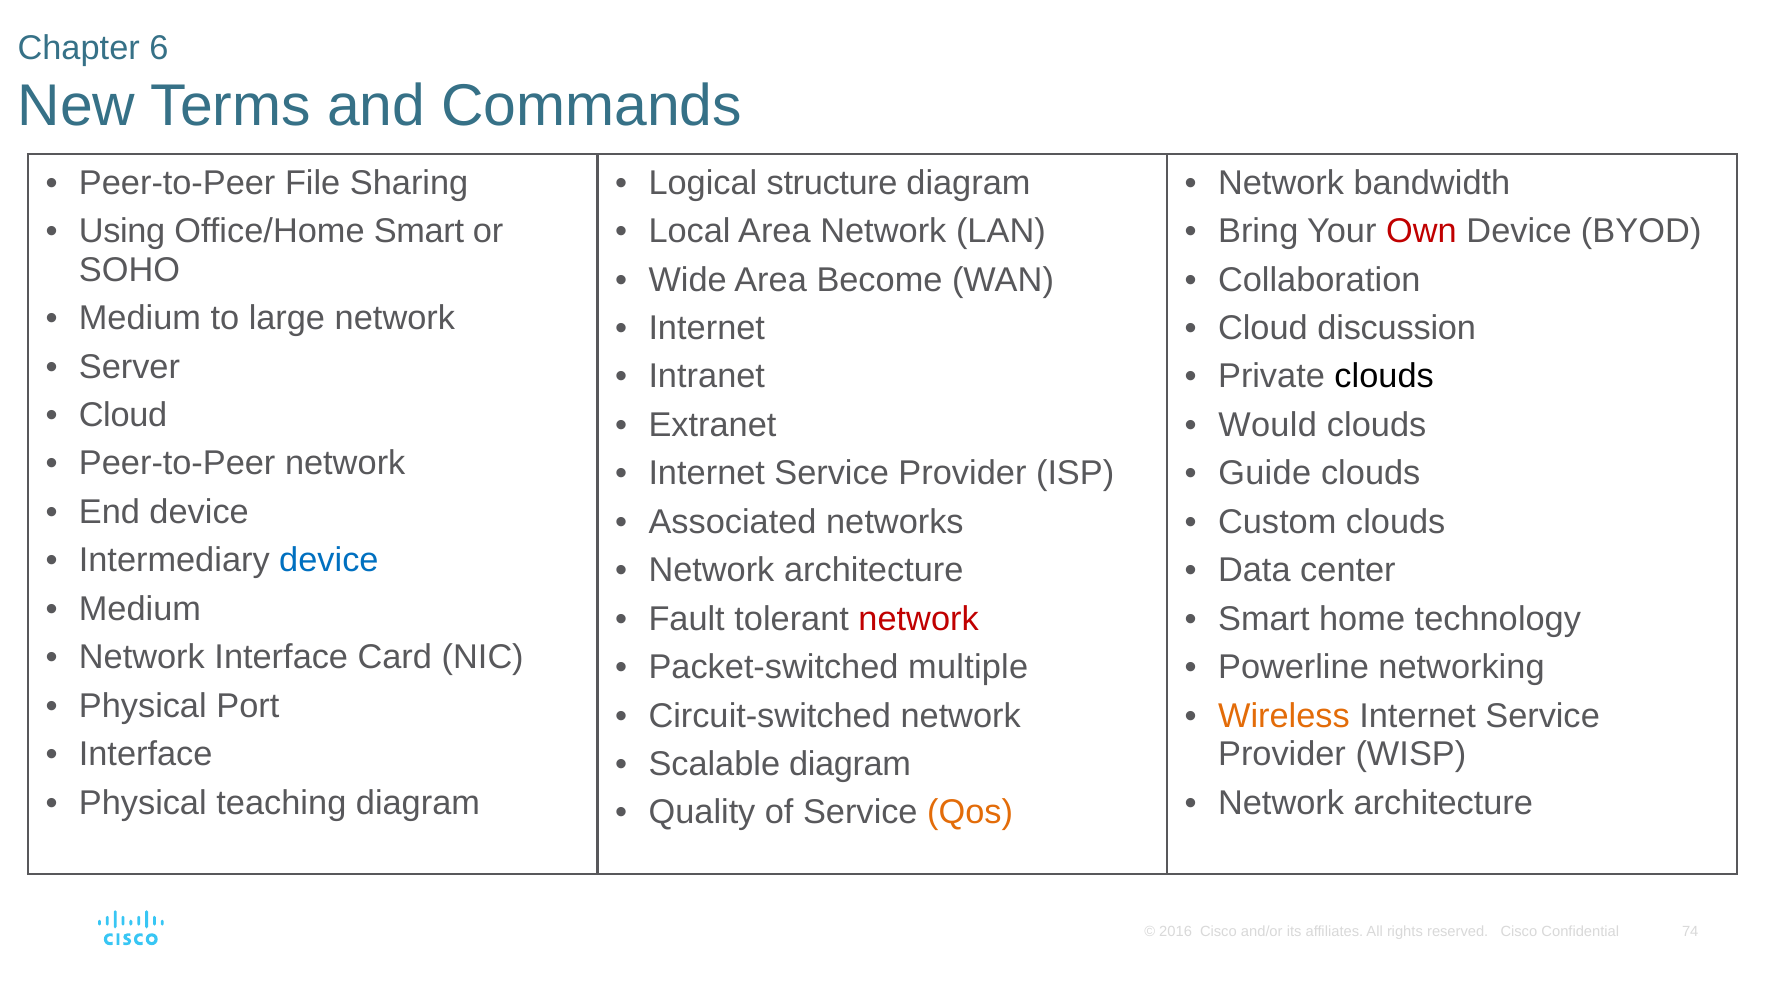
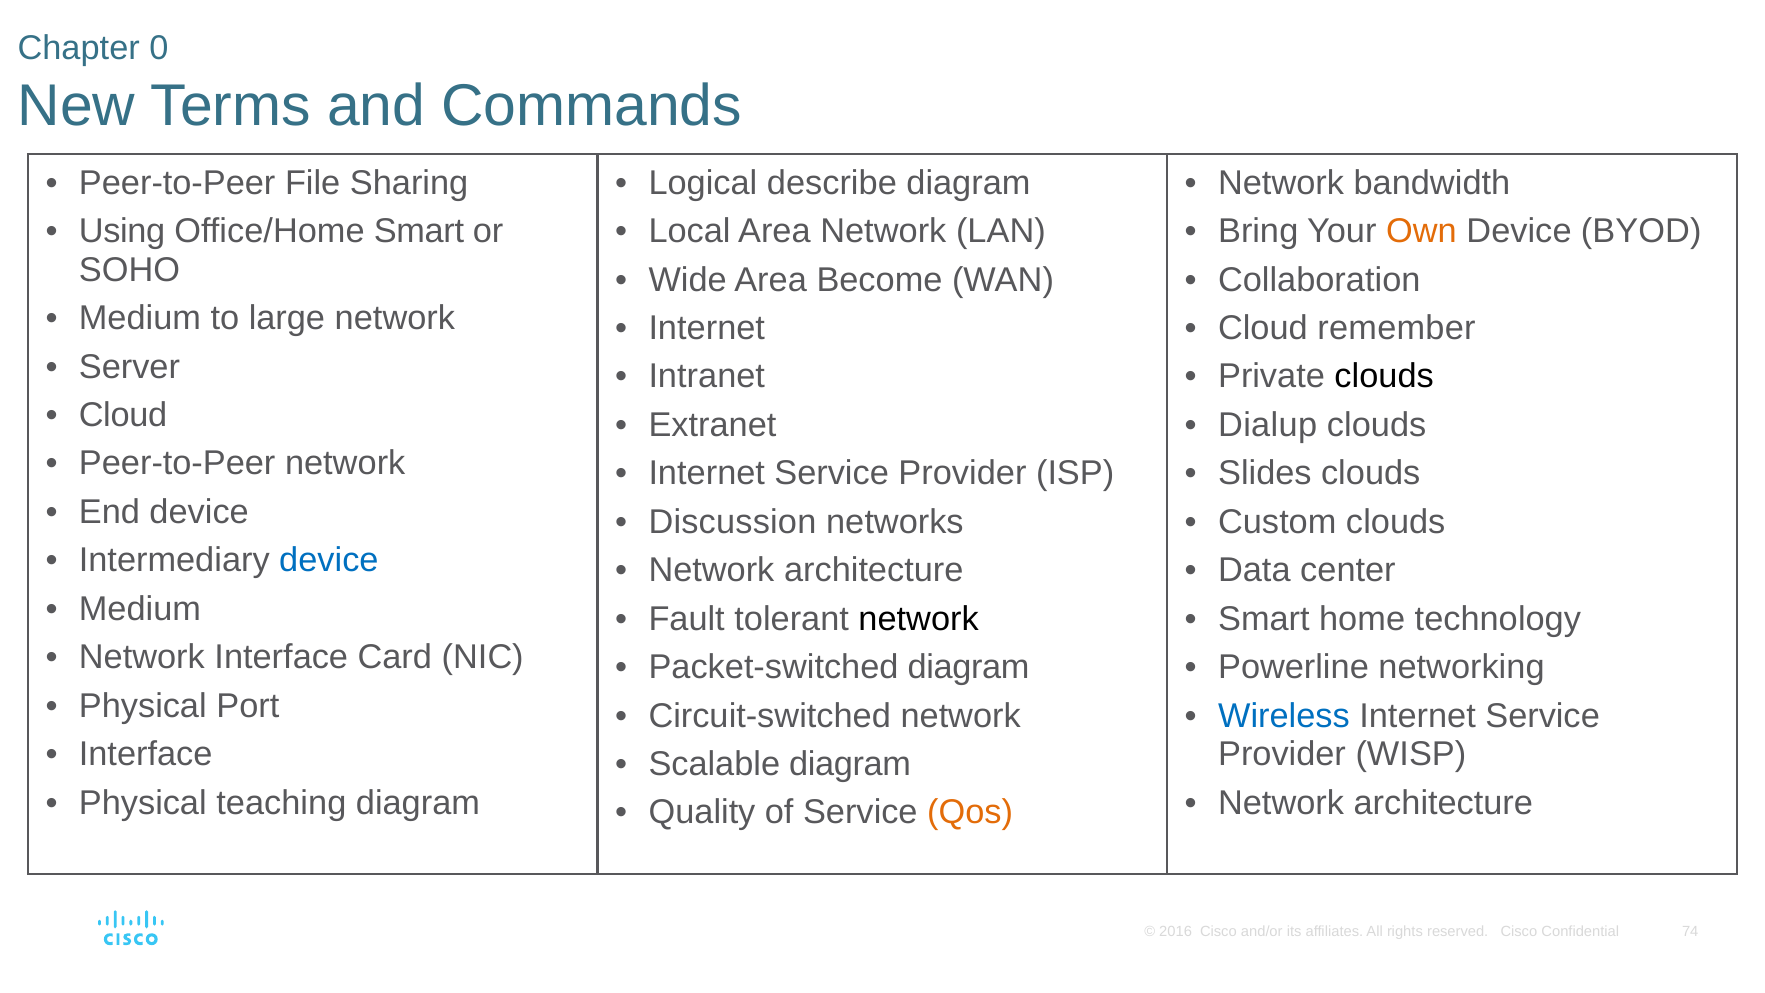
6: 6 -> 0 (159, 48)
structure: structure -> describe (832, 183)
Own colour: red -> orange (1421, 231)
discussion: discussion -> remember (1396, 328)
Would: Would -> Dialup (1268, 425)
Guide: Guide -> Slides (1265, 473)
Associated: Associated -> Discussion (732, 522)
network colour: red -> black (919, 619)
Packet-switched multiple: multiple -> diagram (968, 667)
Wireless colour: orange -> blue (1284, 716)
